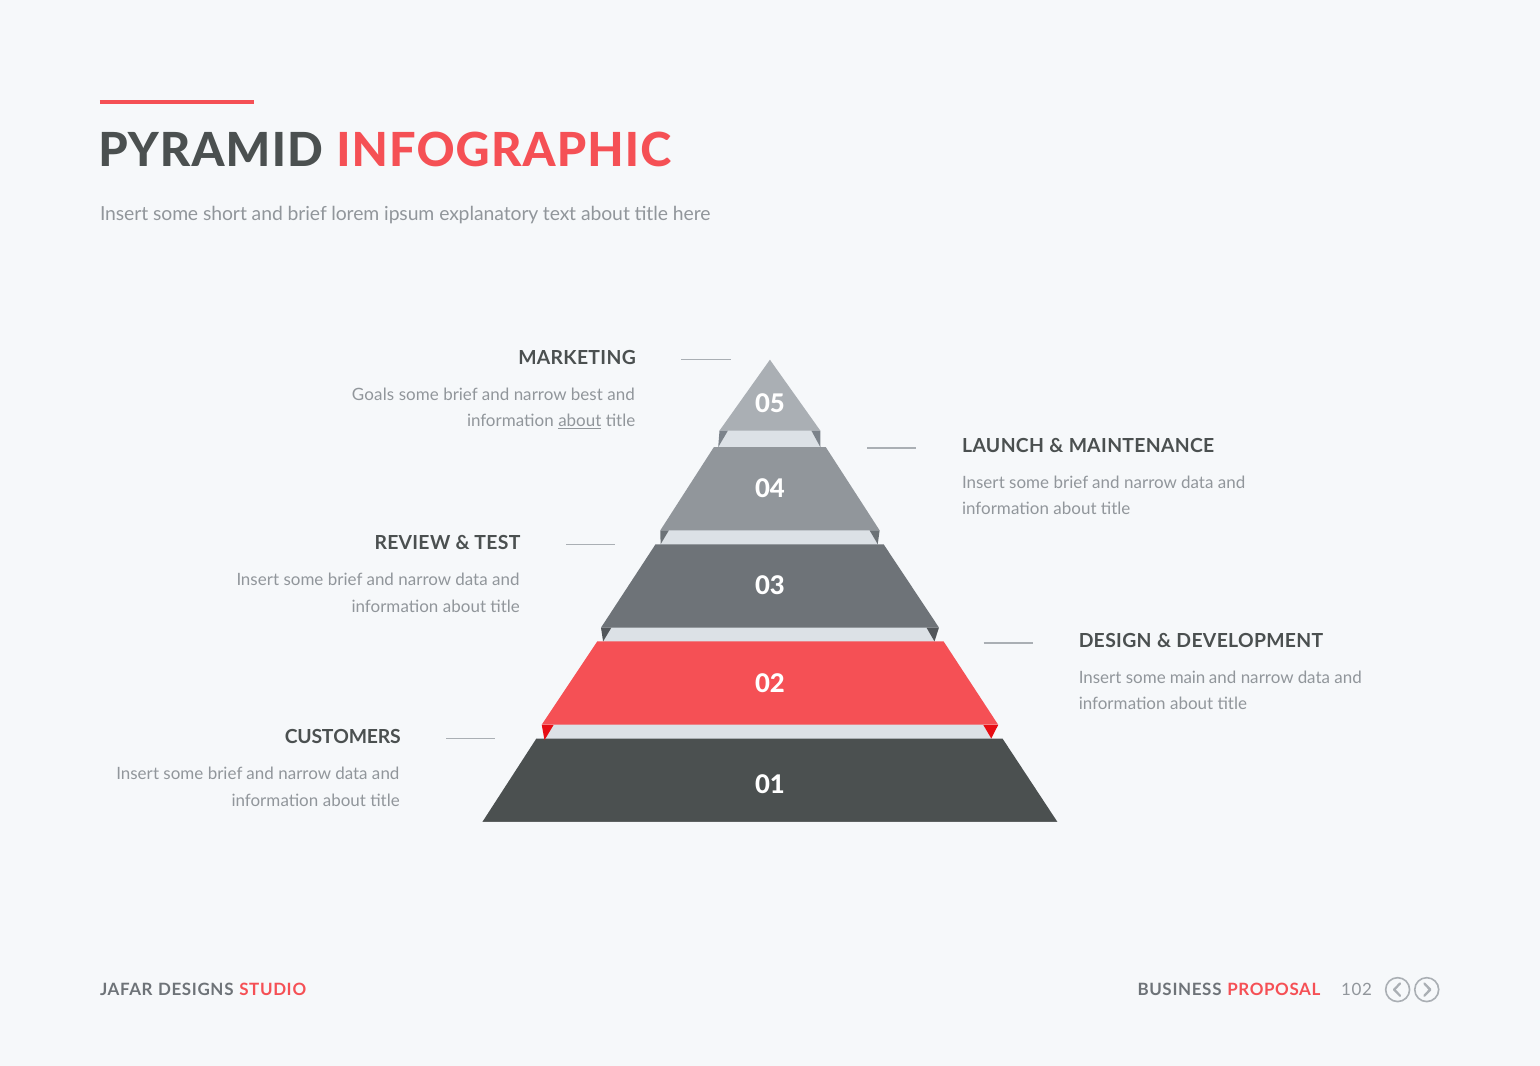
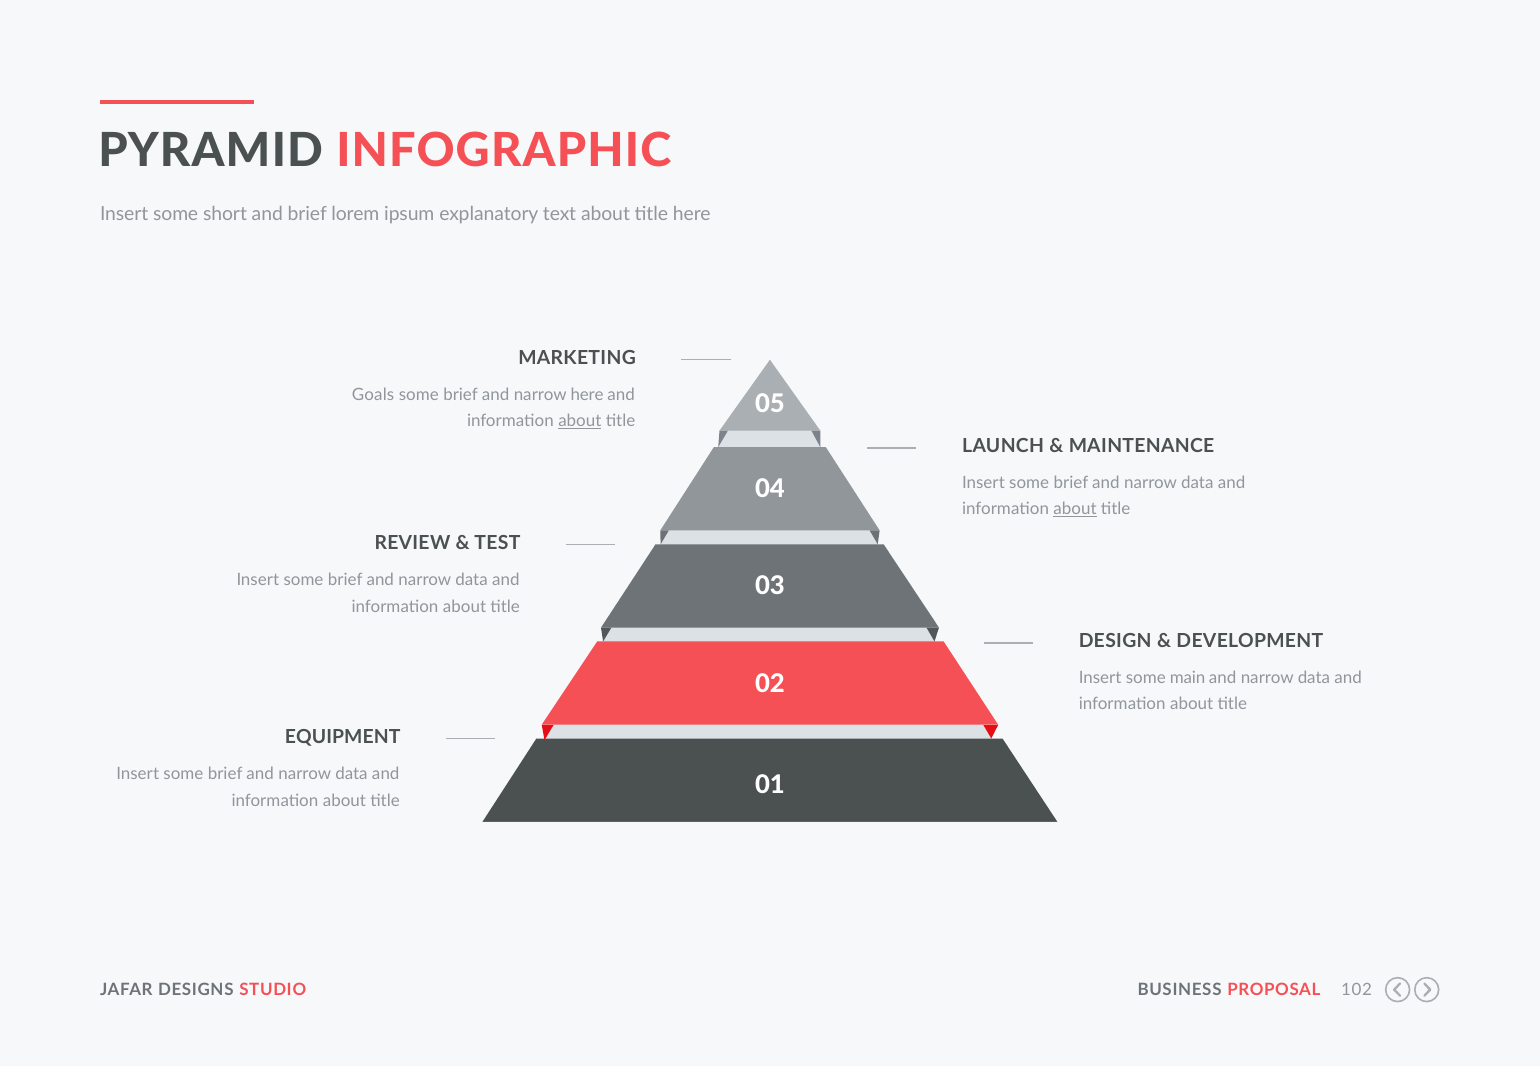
narrow best: best -> here (587, 395)
about underline: none -> present (1075, 509)
CUSTOMERS: CUSTOMERS -> EQUIPMENT (343, 737)
